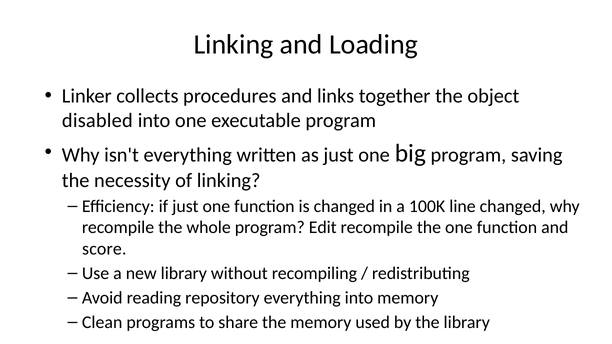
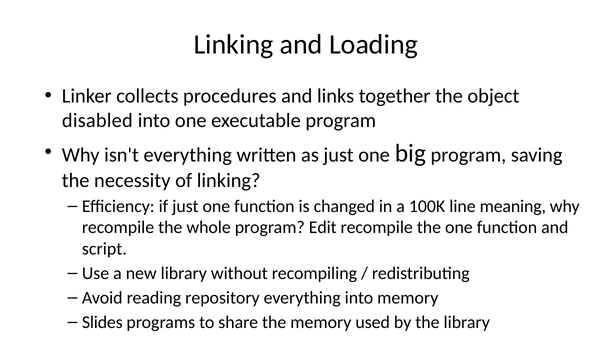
line changed: changed -> meaning (513, 206)
score: score -> script (104, 249)
Clean: Clean -> Slides (102, 323)
